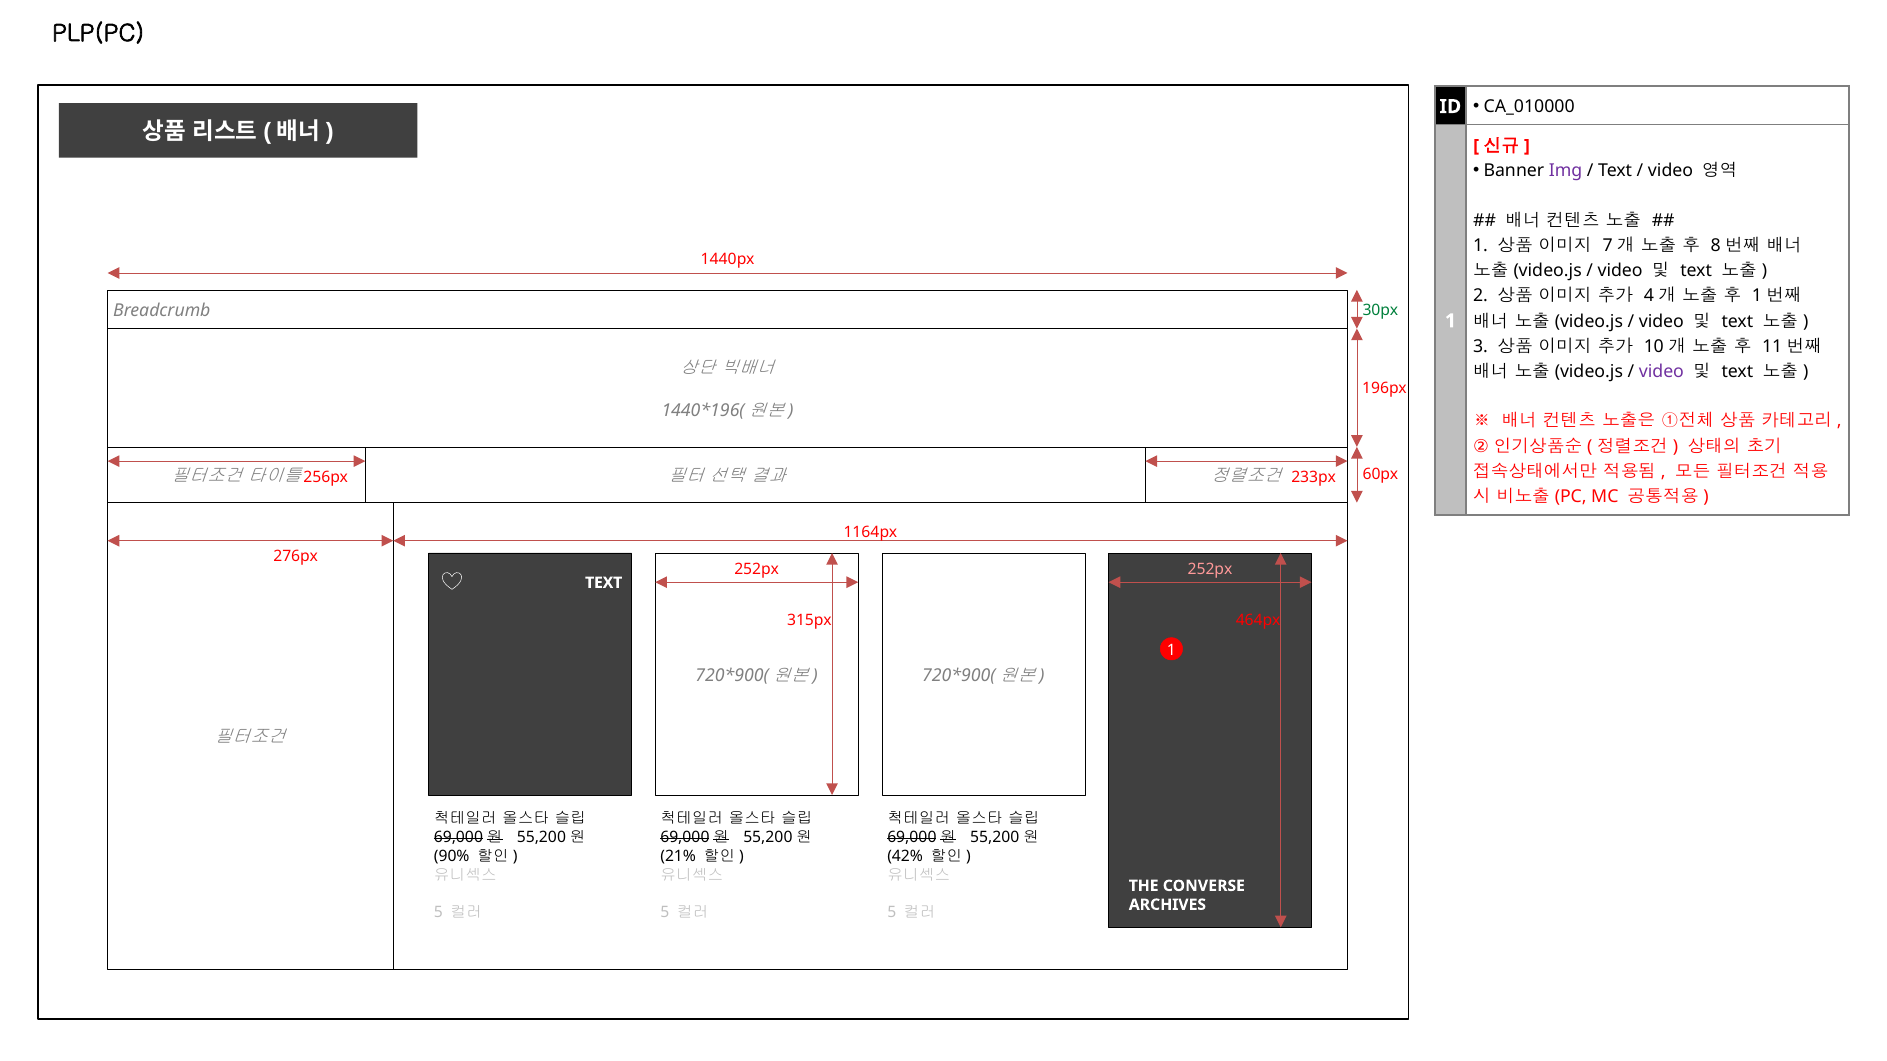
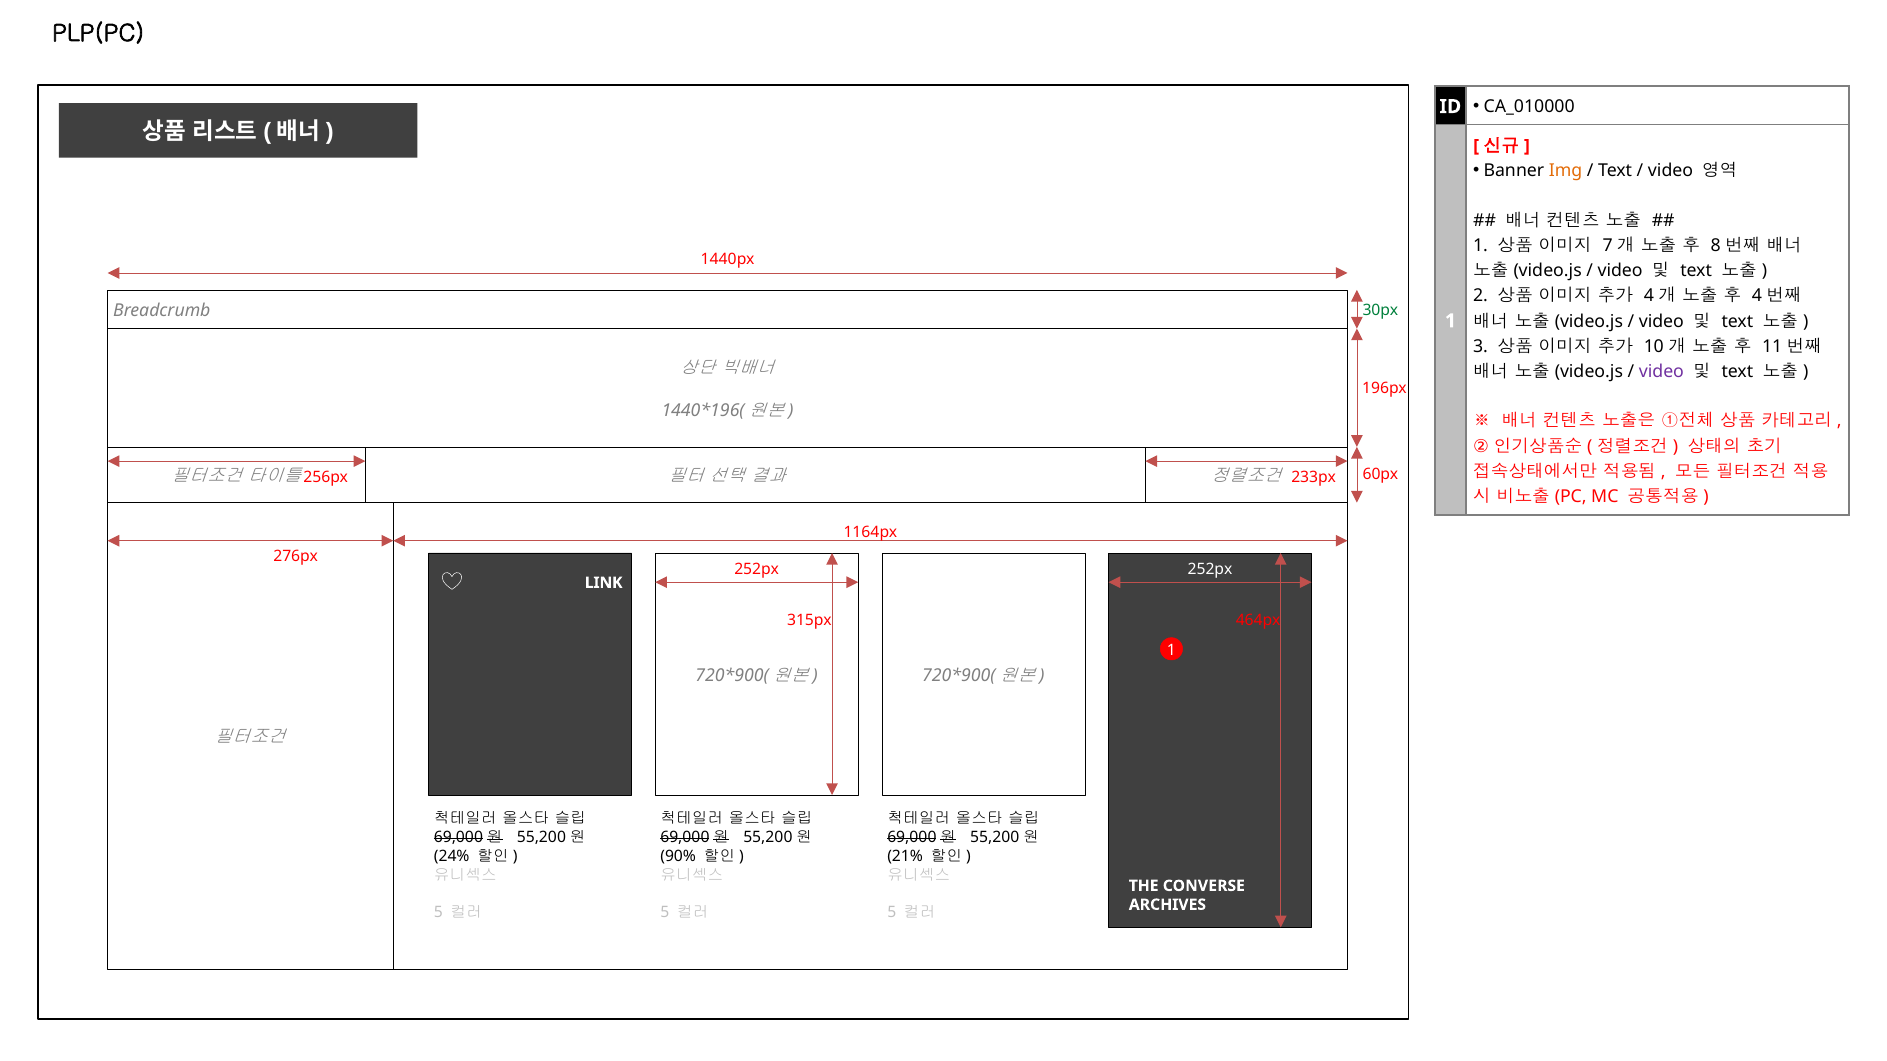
Img colour: purple -> orange (1566, 171)
1: 1 -> 4 (1757, 296)
252px colour: pink -> white (1210, 569)
TEXT: TEXT -> LINK (604, 583)
90%: 90% -> 24% (452, 857)
21%: 21% -> 90% (678, 857)
42%: 42% -> 21% (905, 857)
